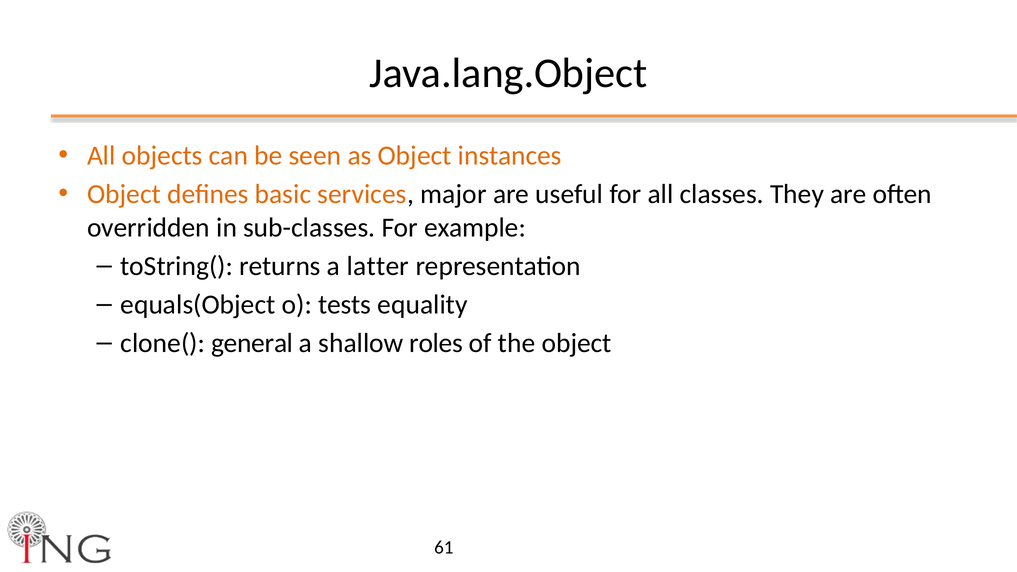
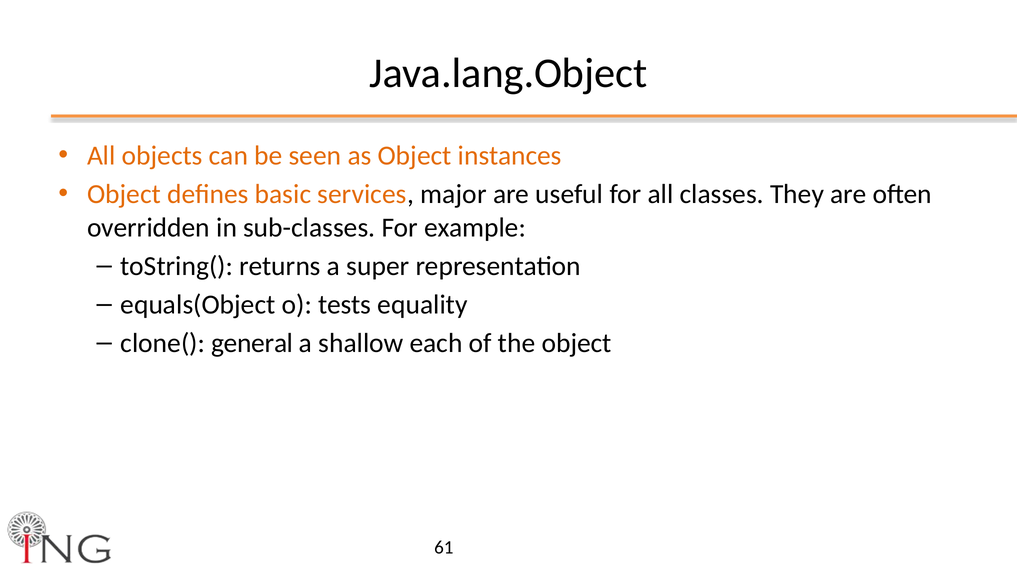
latter: latter -> super (378, 266)
roles: roles -> each (436, 343)
